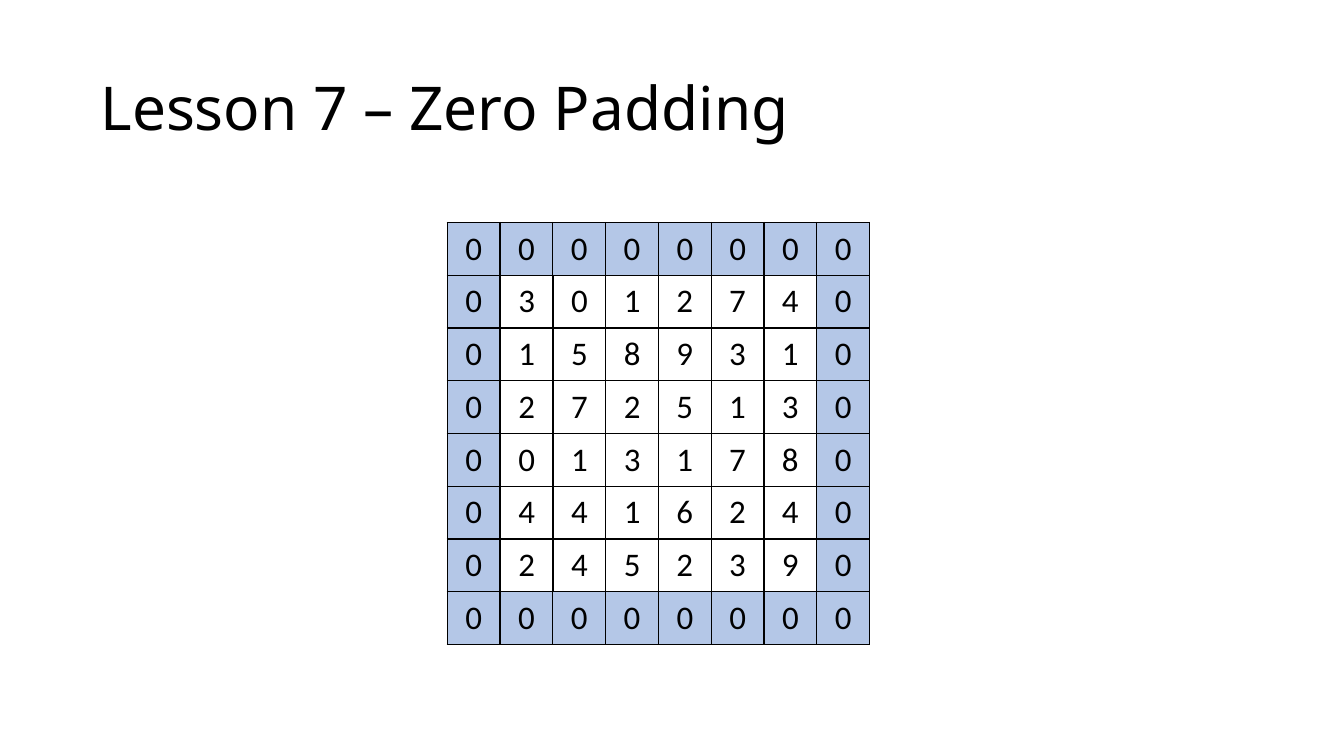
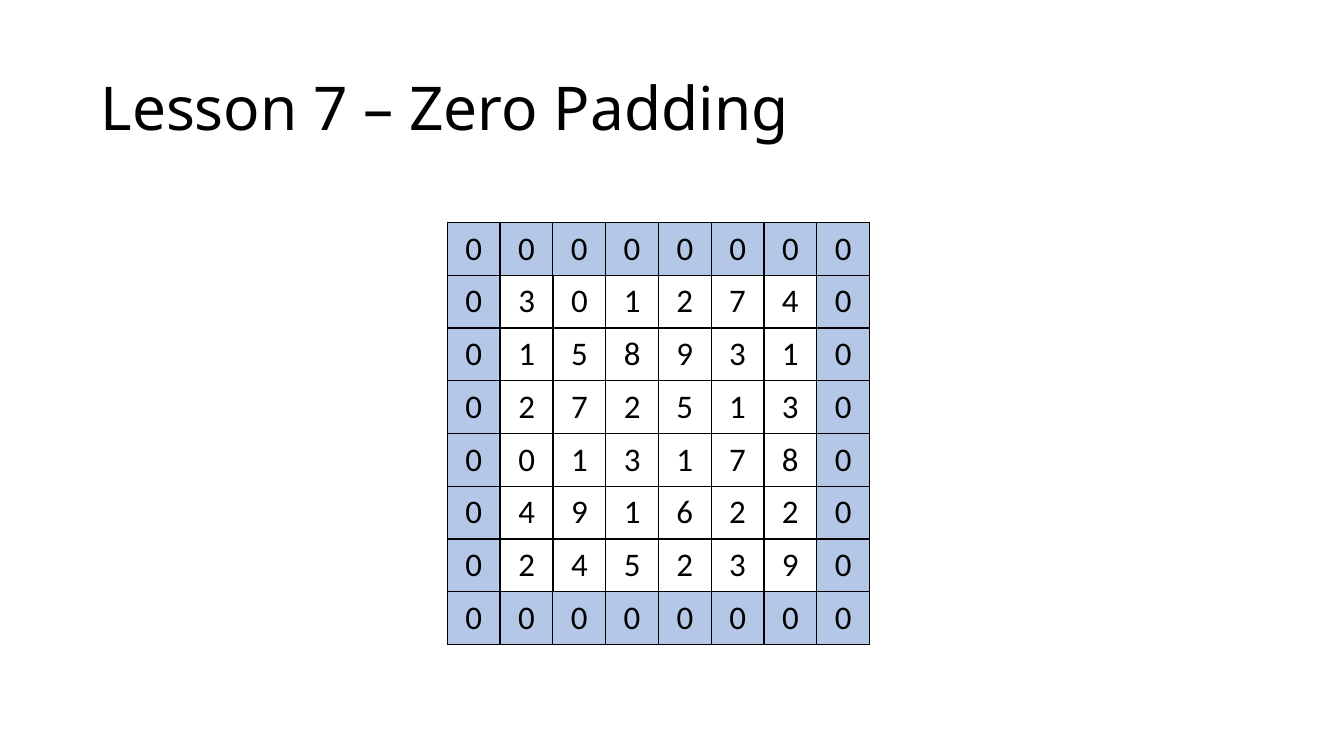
4 4: 4 -> 9 (579, 513)
6 2 4: 4 -> 2 (790, 513)
